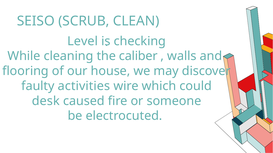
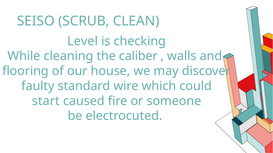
activities: activities -> standard (84, 86)
desk: desk -> start (46, 101)
